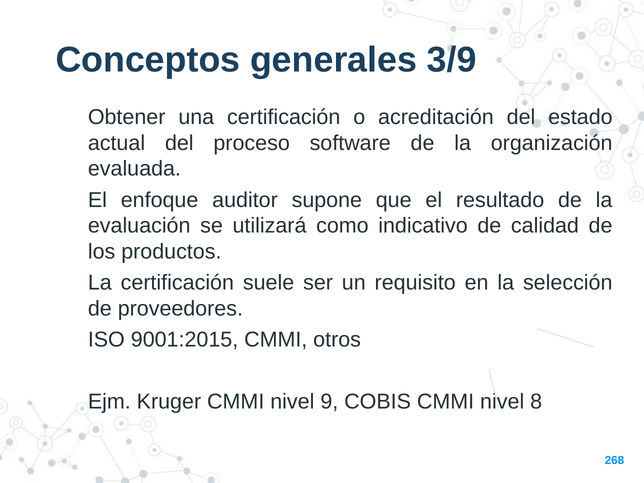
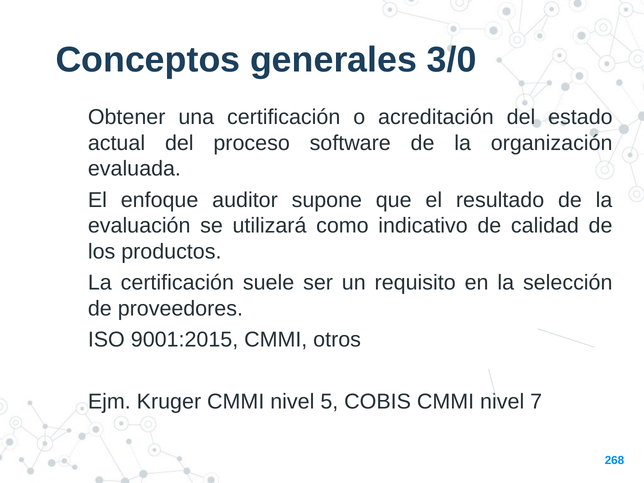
3/9: 3/9 -> 3/0 (452, 60)
9: 9 -> 5 (329, 402)
8: 8 -> 7 (536, 402)
